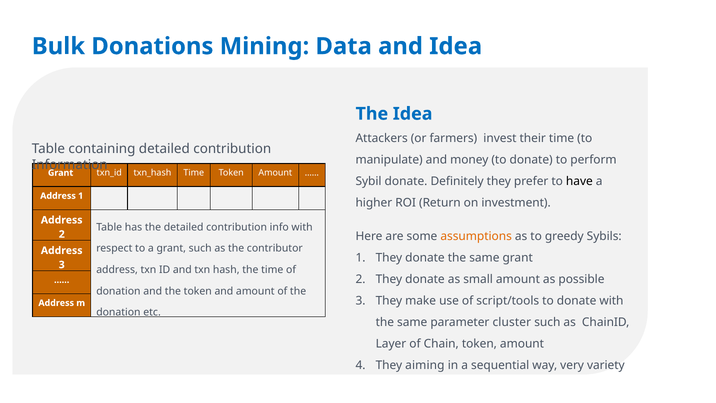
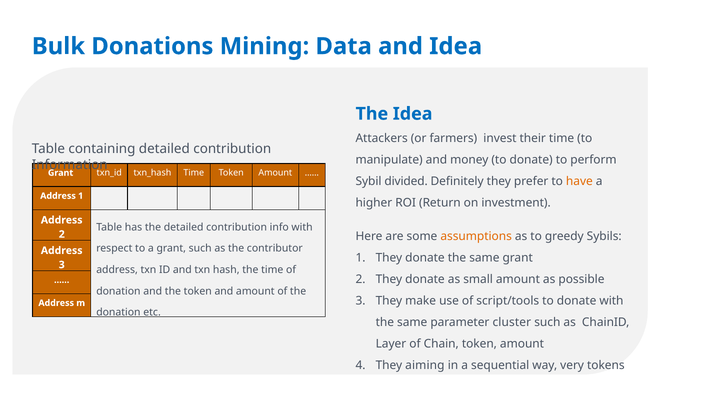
Sybil donate: donate -> divided (406, 181)
have colour: black -> orange (579, 181)
variety: variety -> tokens (606, 365)
